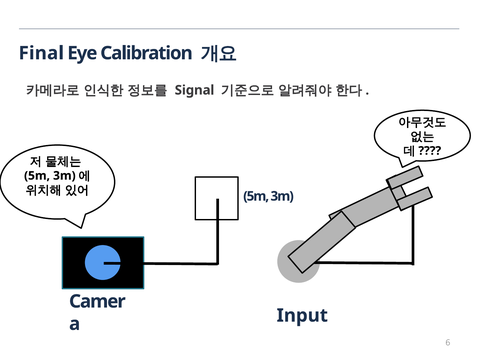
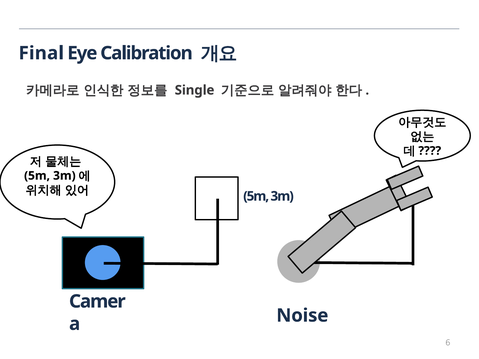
Signal: Signal -> Single (195, 90)
Input: Input -> Noise (302, 316)
